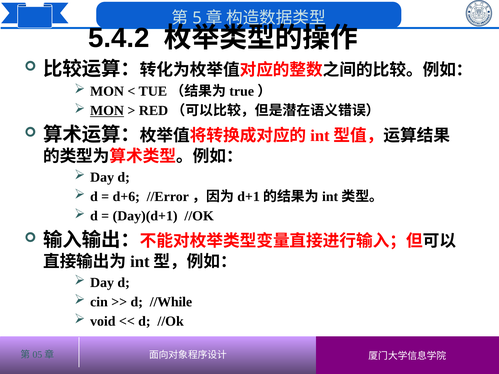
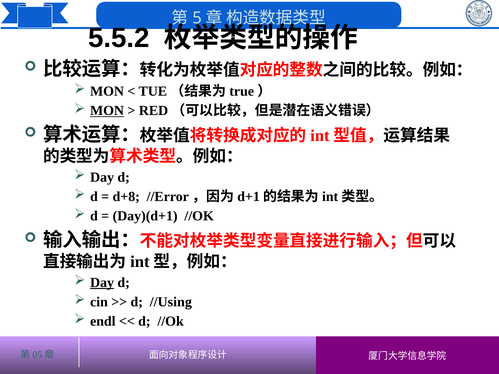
5.4.2: 5.4.2 -> 5.5.2 (119, 38)
d+6: d+6 -> d+8 (126, 197)
Day underline: none -> present (102, 283)
//While: //While -> //Using (171, 302)
void: void -> endl (103, 322)
